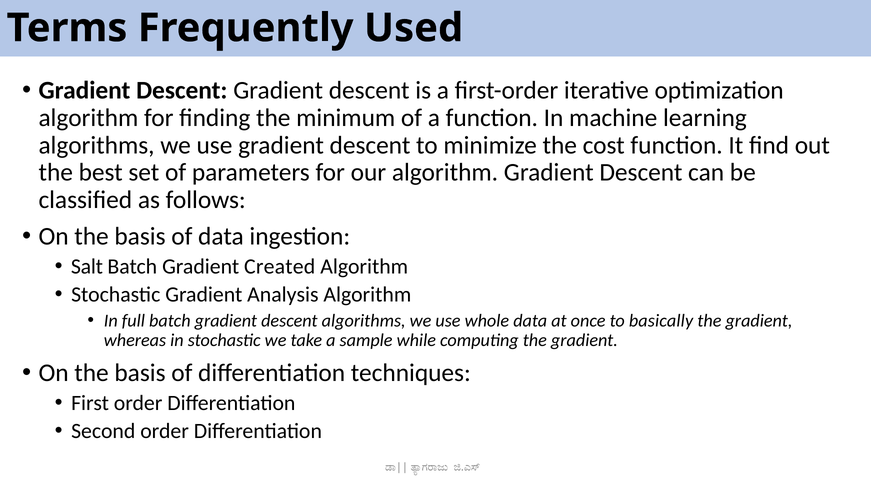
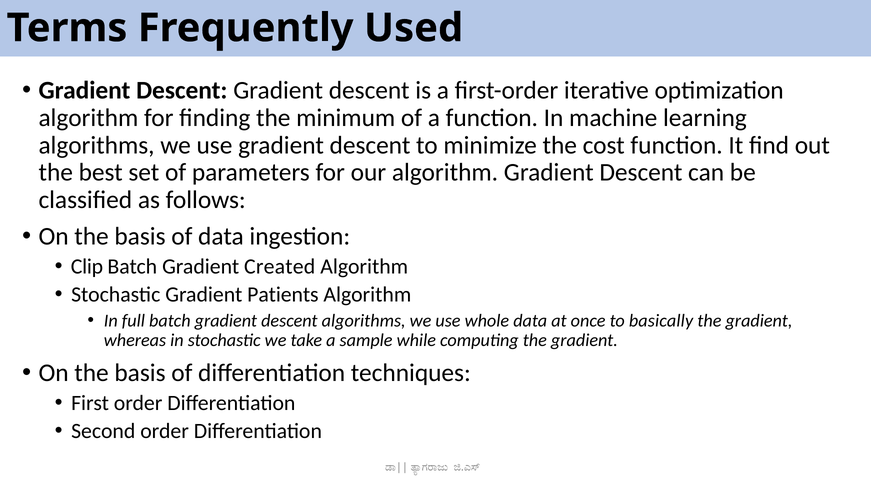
Salt: Salt -> Clip (87, 266)
Analysis: Analysis -> Patients (283, 294)
